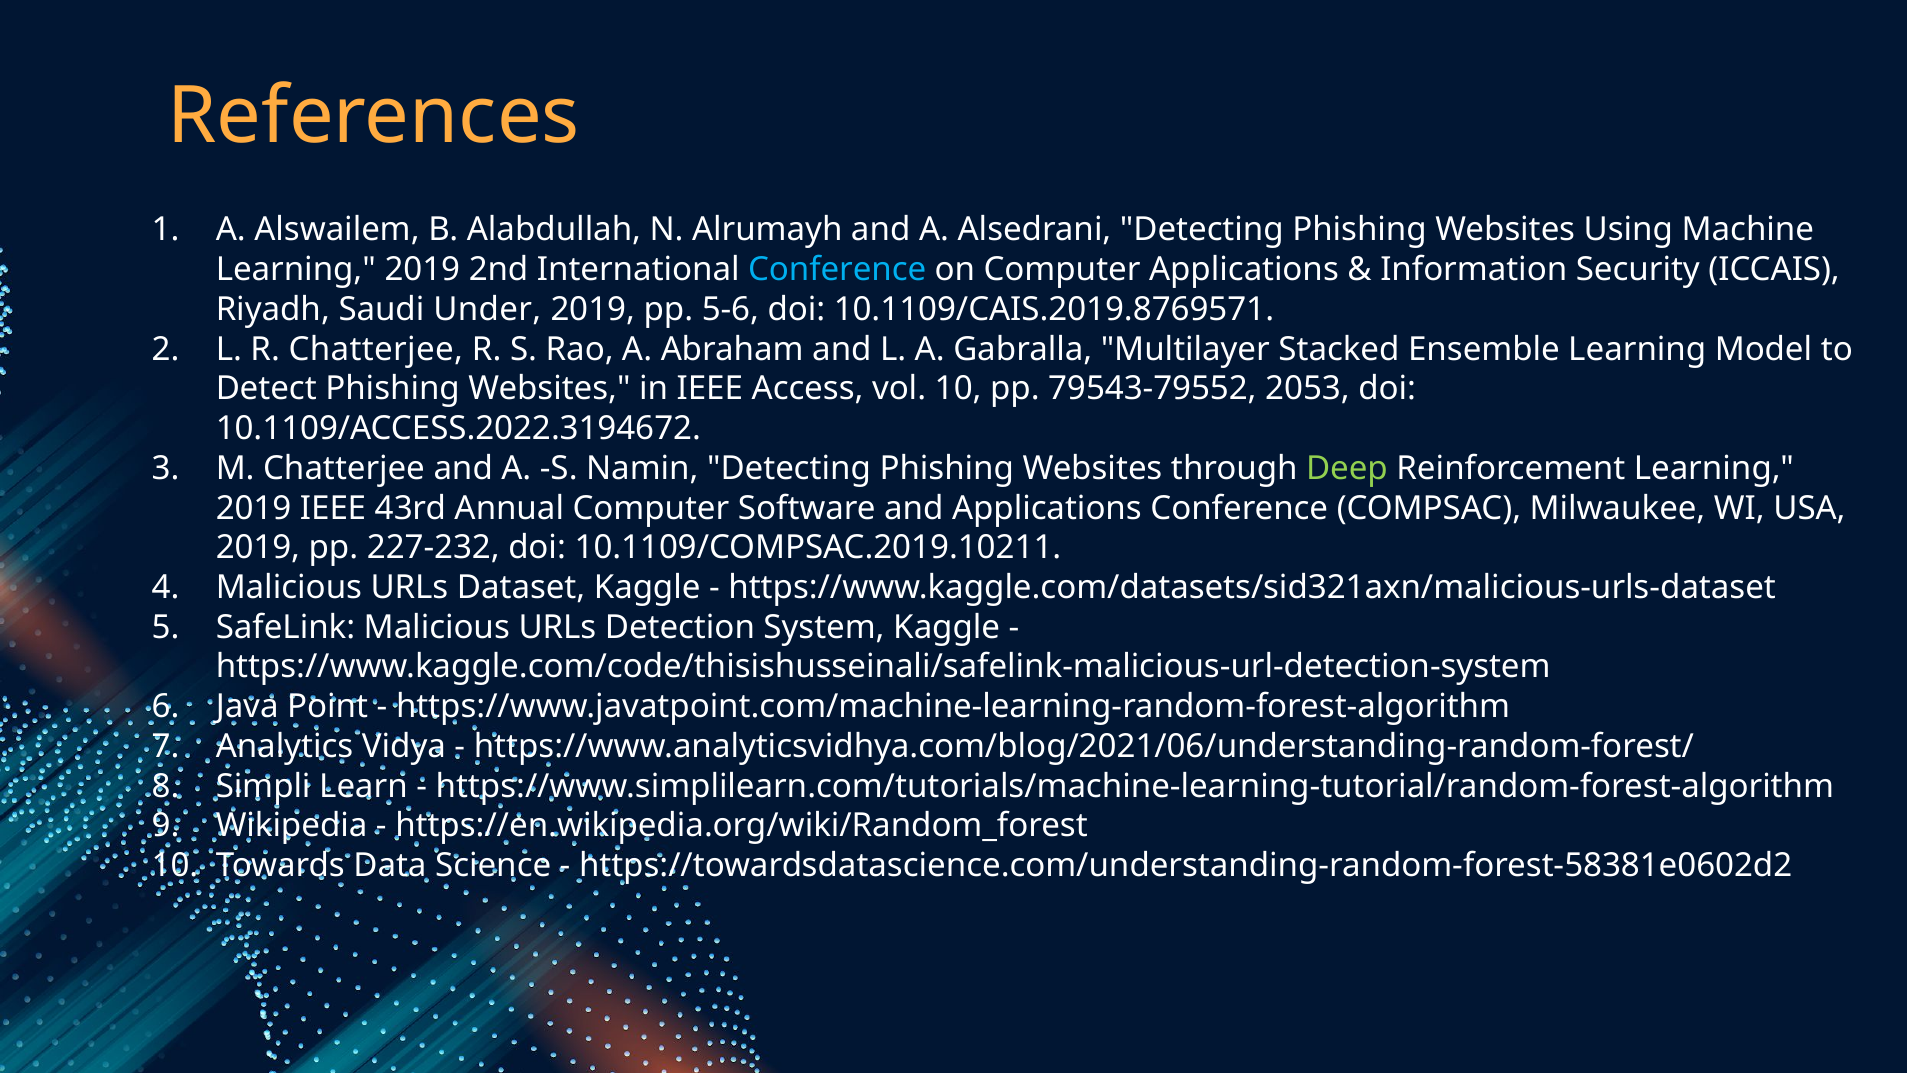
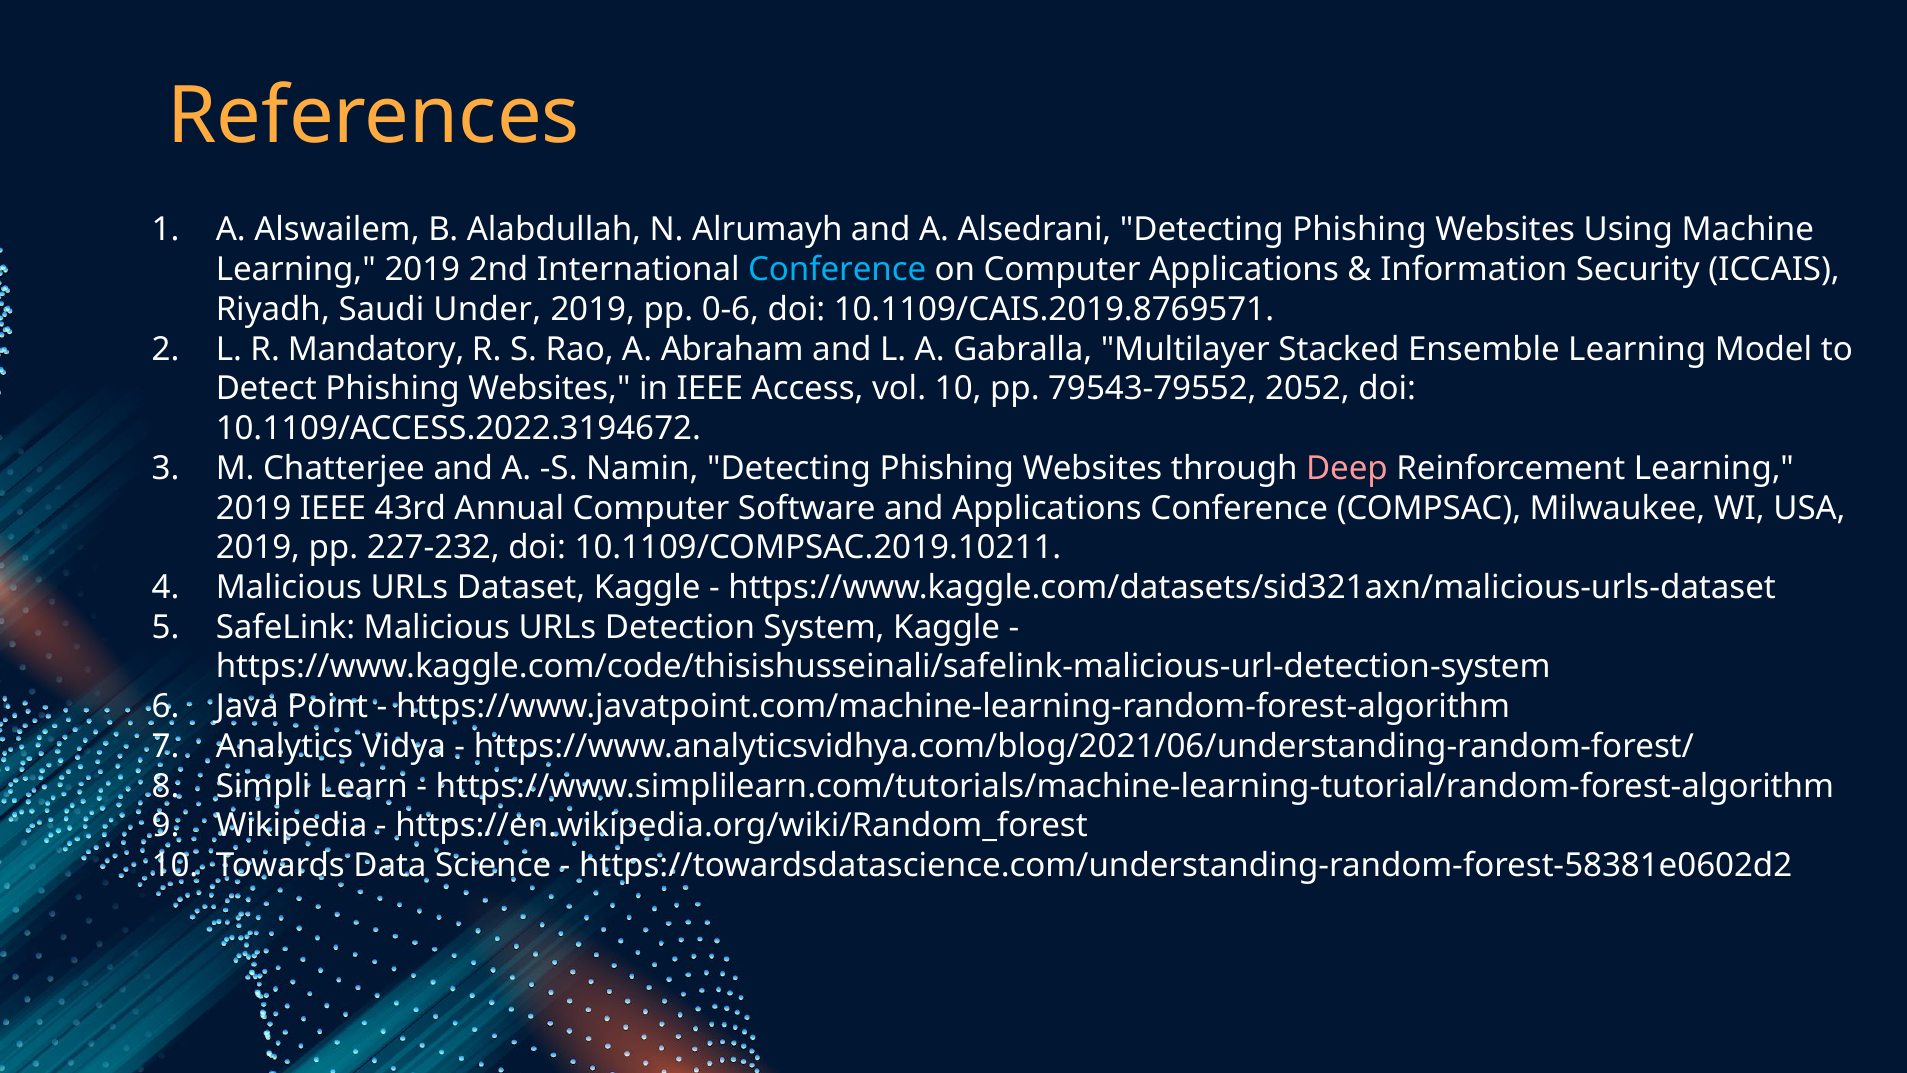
5-6: 5-6 -> 0-6 (730, 309)
R Chatterjee: Chatterjee -> Mandatory (376, 349)
2053: 2053 -> 2052 (1307, 389)
Deep colour: light green -> pink (1347, 468)
